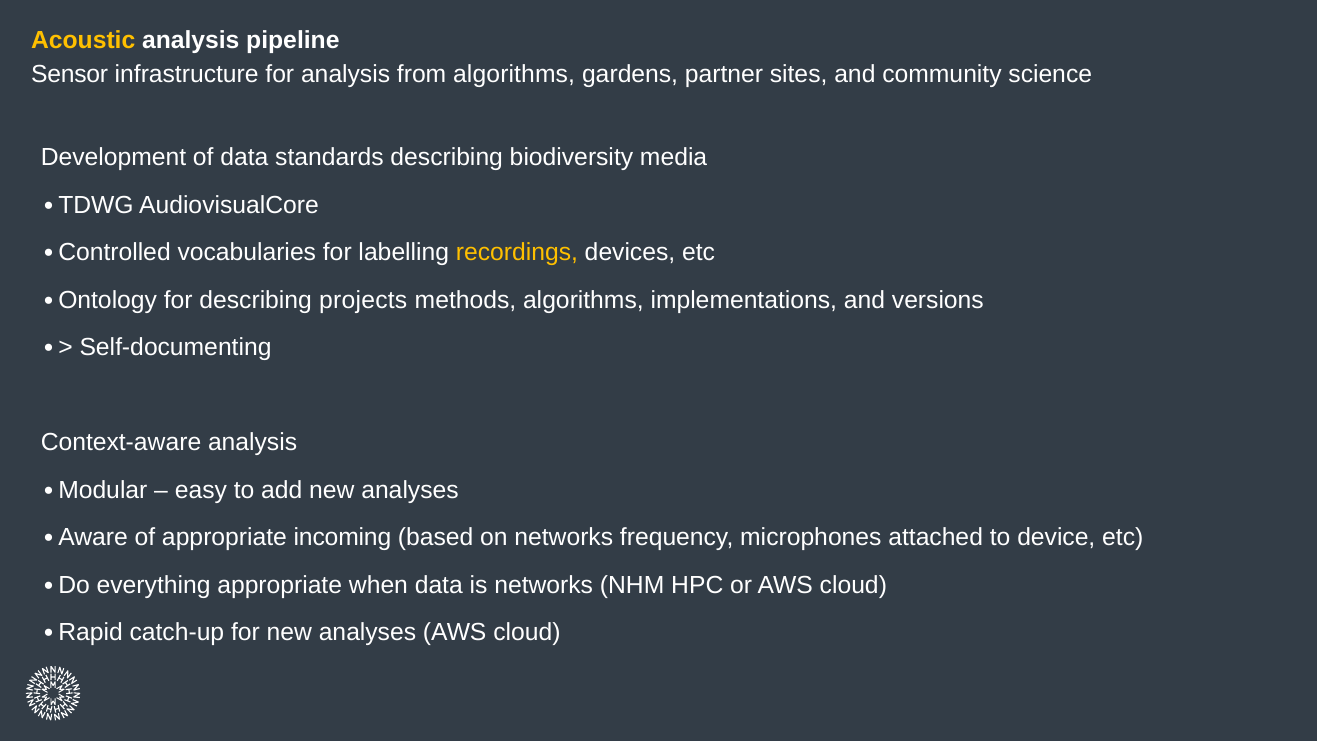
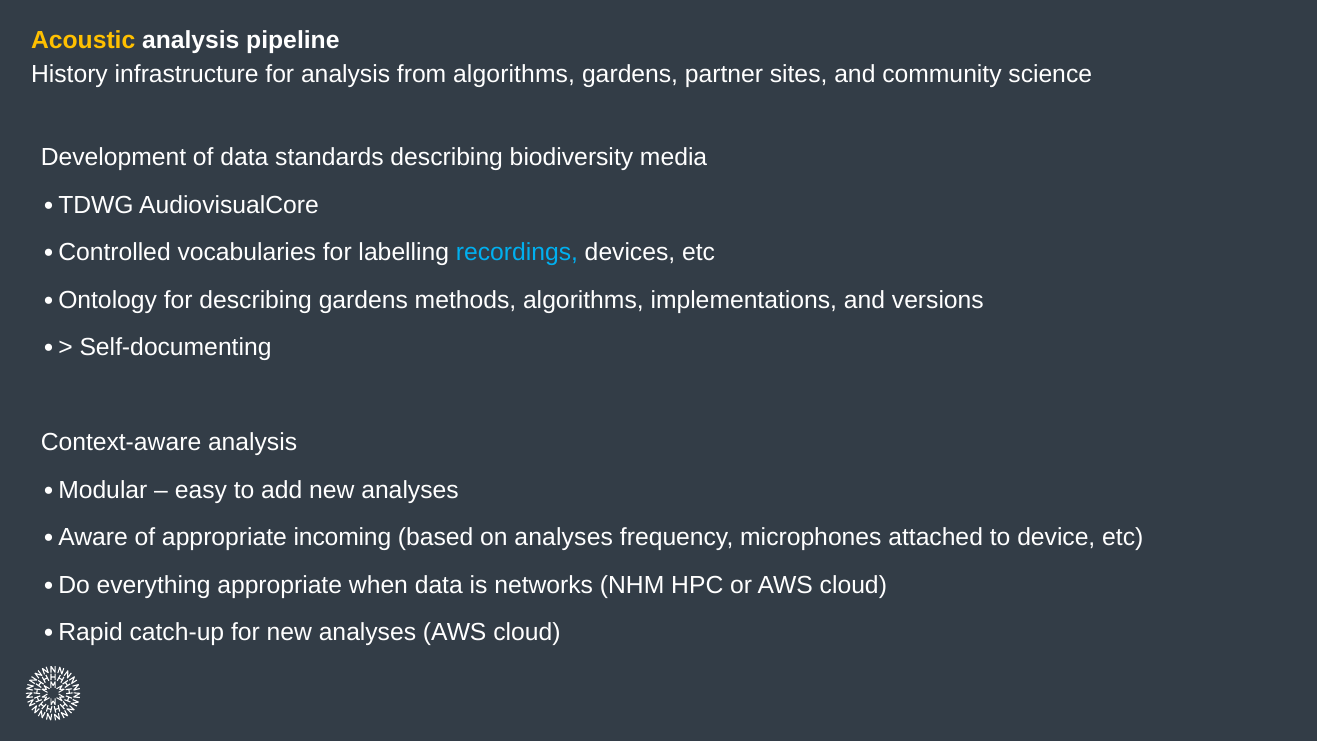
Sensor: Sensor -> History (69, 75)
recordings colour: yellow -> light blue (517, 253)
describing projects: projects -> gardens (363, 300)
on networks: networks -> analyses (564, 538)
